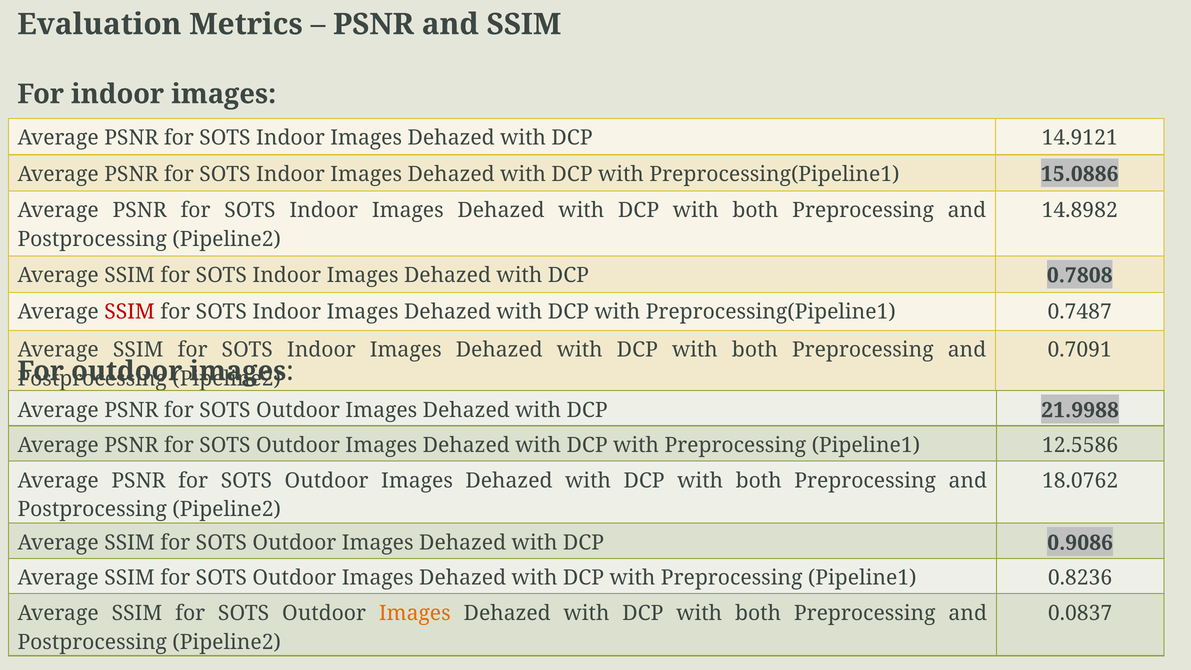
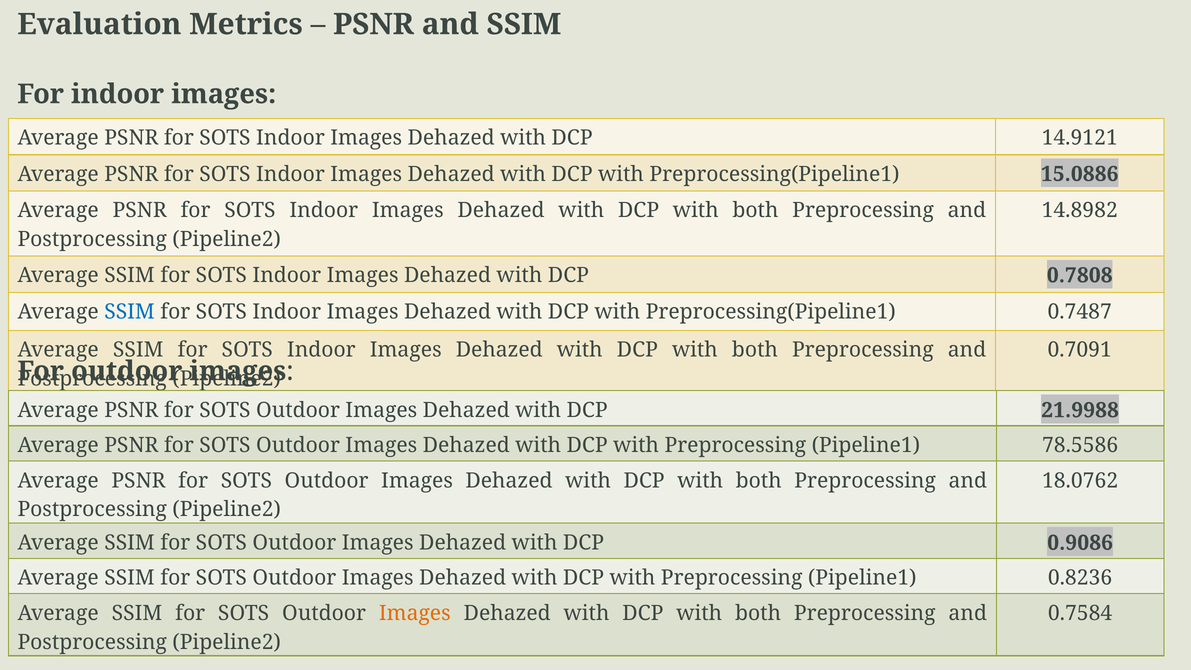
SSIM colour: red -> blue (130, 312)
12.5586: 12.5586 -> 78.5586 (1080, 445)
0.0837: 0.0837 -> 0.7584 (1080, 613)
